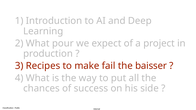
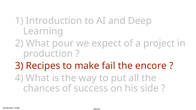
baisser: baisser -> encore (151, 66)
